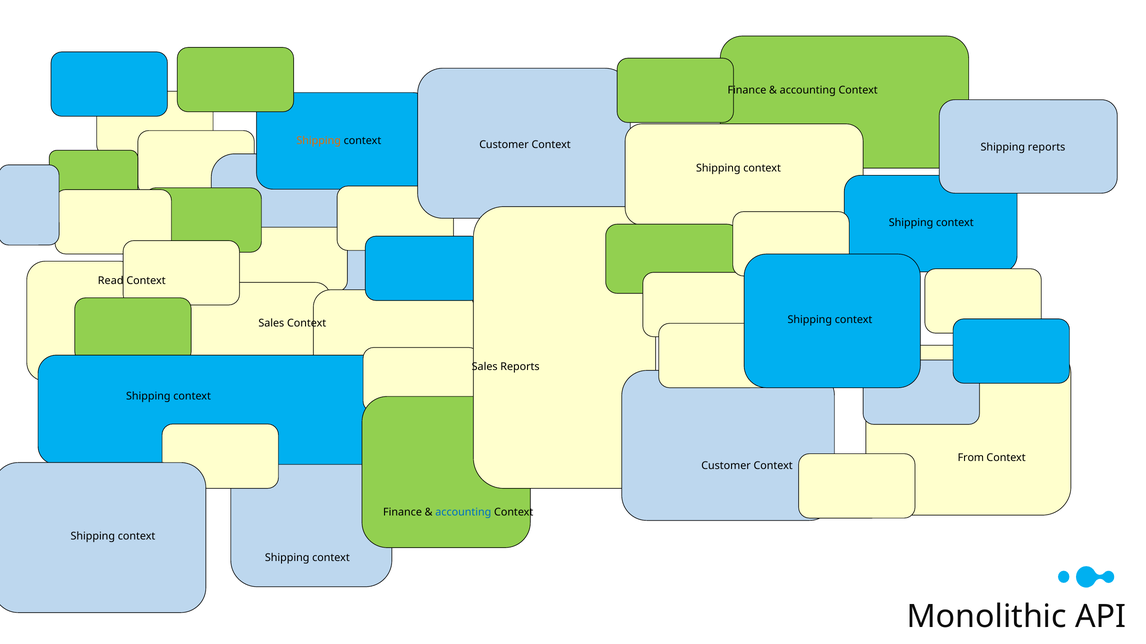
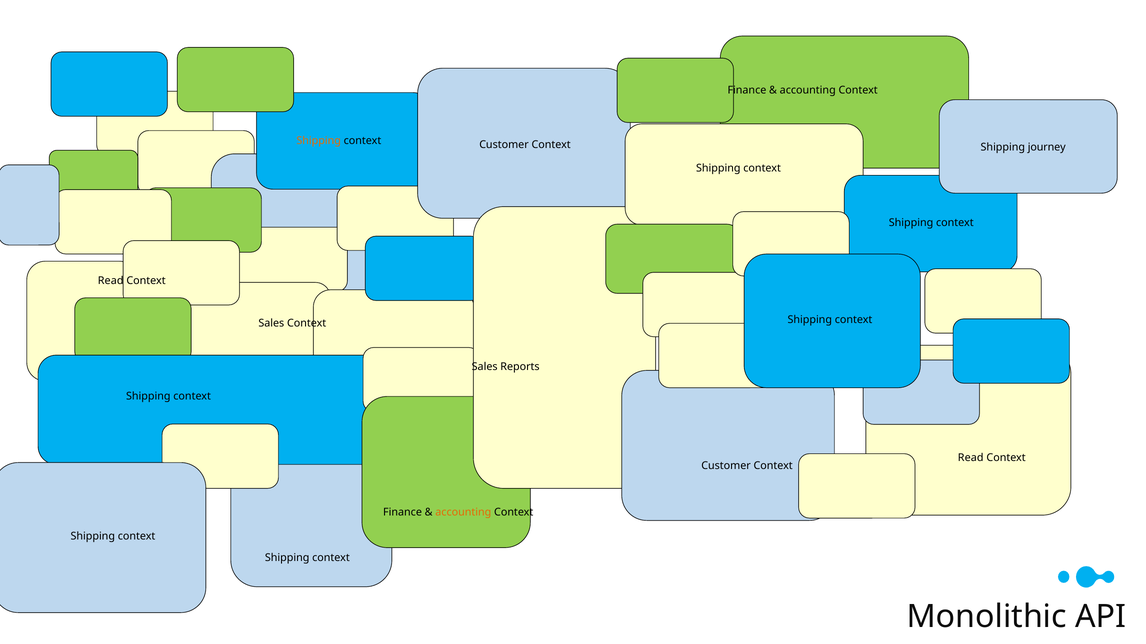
Shipping reports: reports -> journey (1047, 147)
From: From -> Read (971, 458)
accounting colour: blue -> orange (463, 512)
